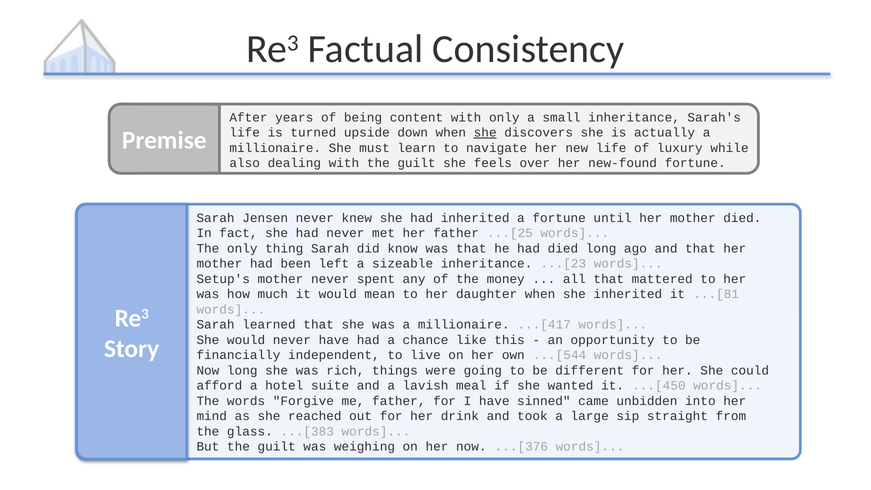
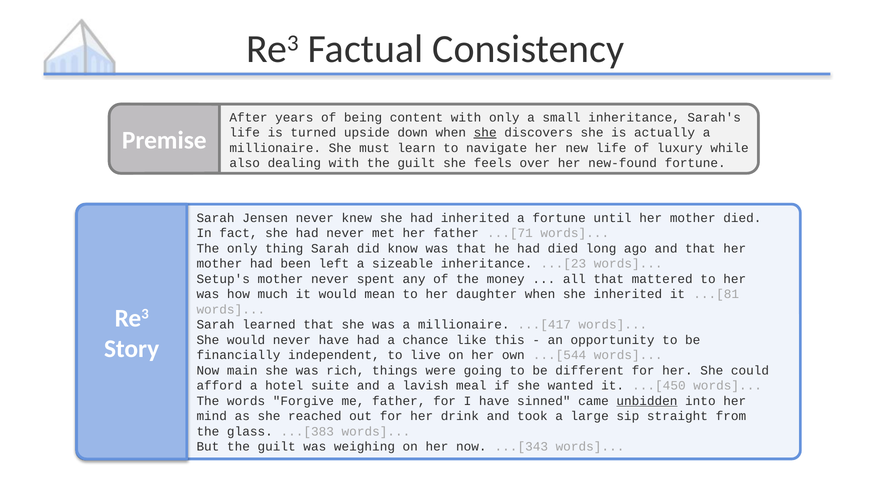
...[25: ...[25 -> ...[71 (510, 233)
Now long: long -> main (242, 370)
unbidden underline: none -> present (647, 401)
...[376: ...[376 -> ...[343 (521, 447)
